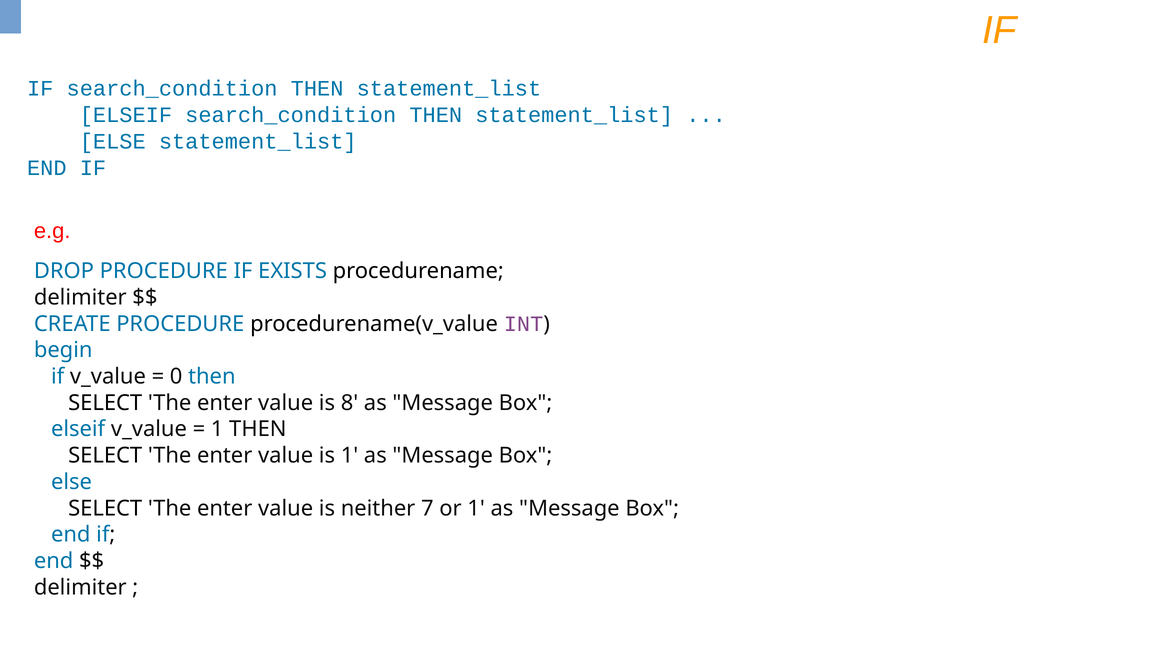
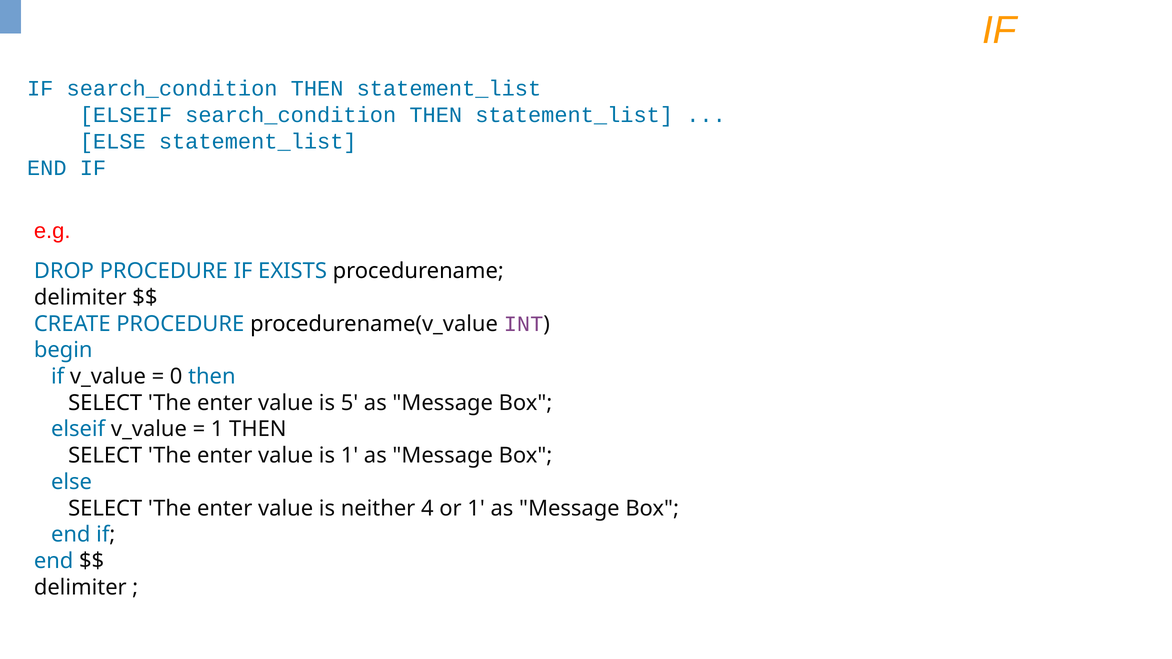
8: 8 -> 5 (350, 403)
7: 7 -> 4 (427, 508)
